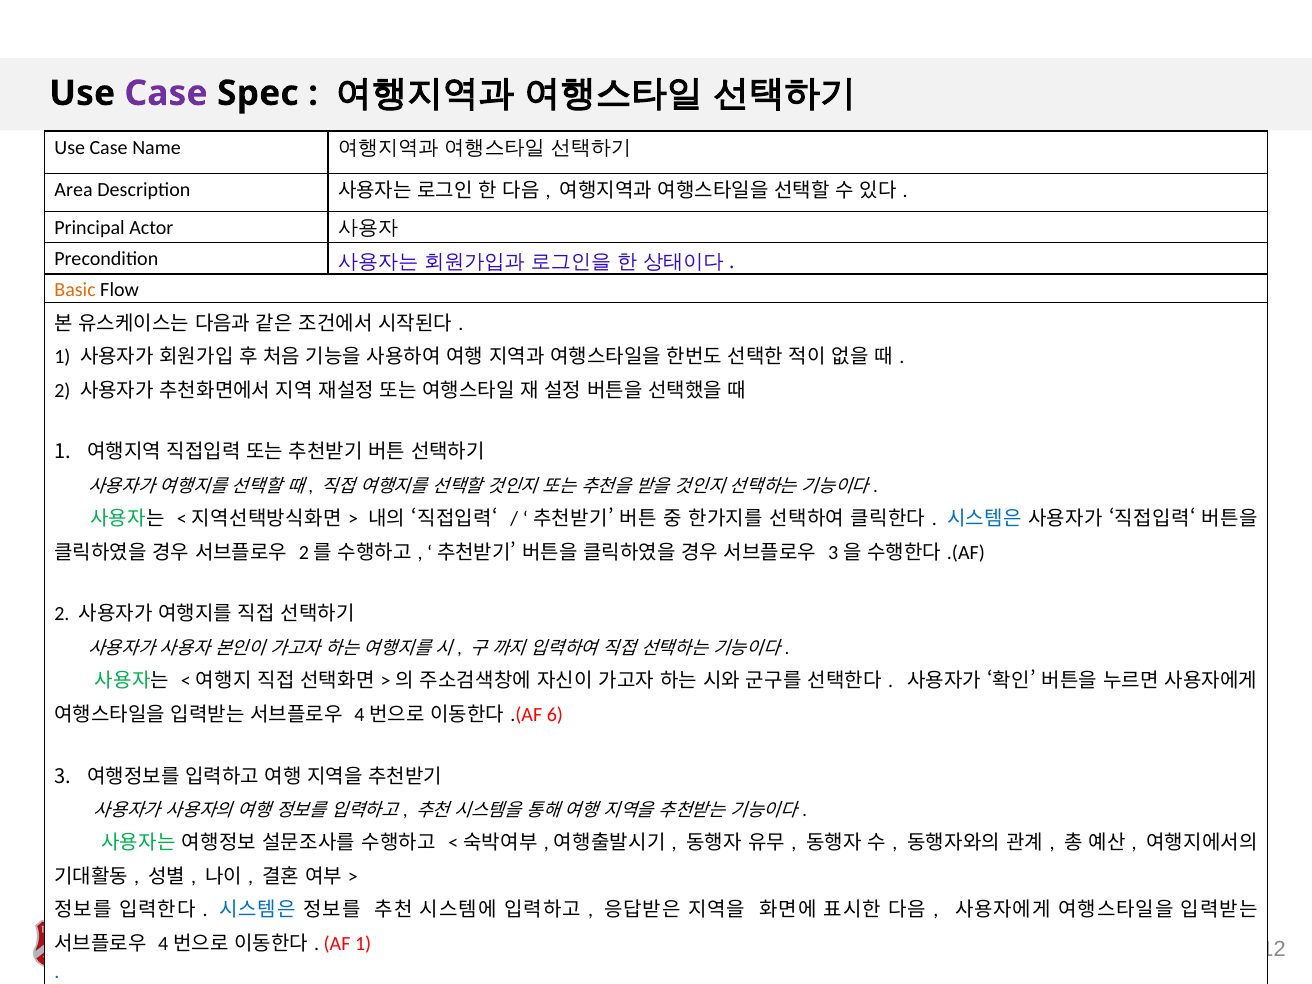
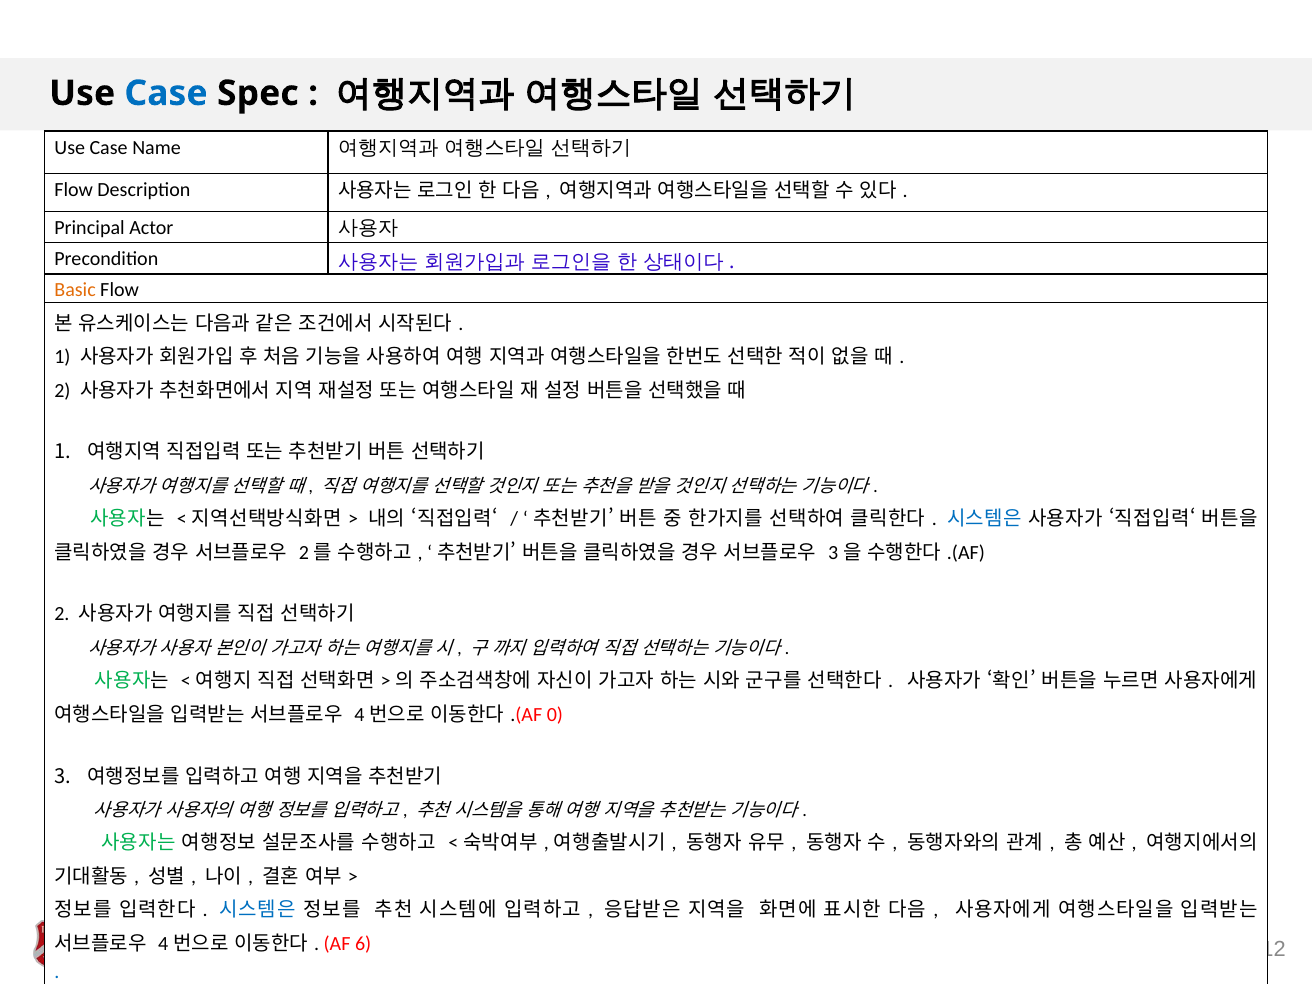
Case colour: purple -> blue (166, 93)
Area: Area -> Flow (74, 190)
6: 6 -> 0 (555, 715)
AF 1: 1 -> 6 (363, 944)
